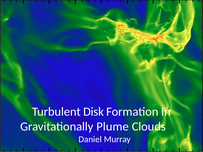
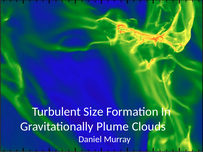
Disk: Disk -> Size (93, 112)
